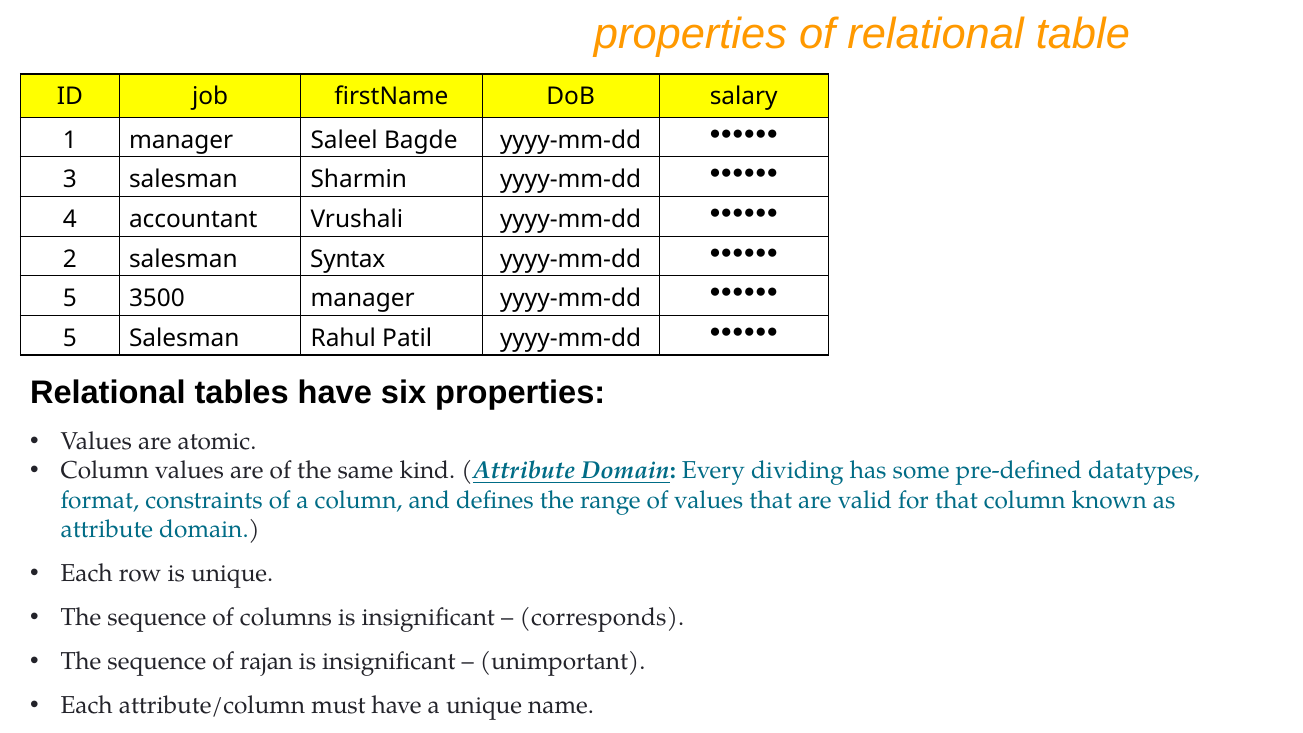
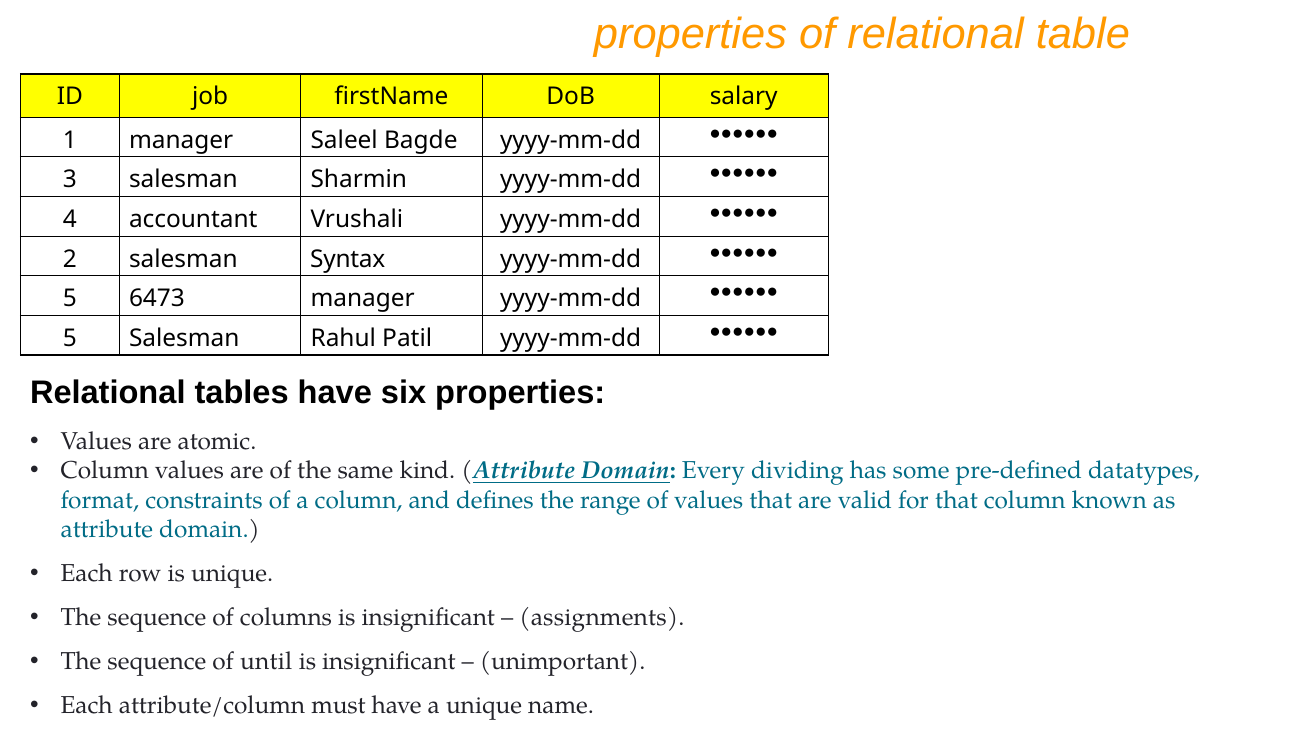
3500: 3500 -> 6473 (157, 299)
corresponds: corresponds -> assignments (602, 617)
rajan: rajan -> until (266, 661)
